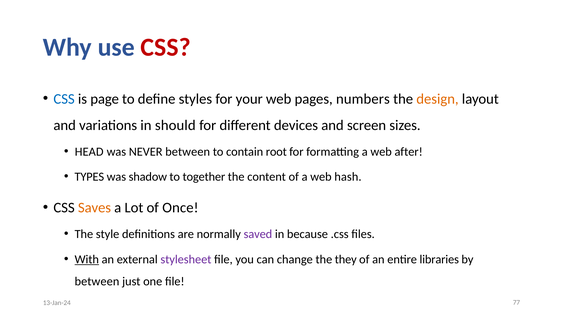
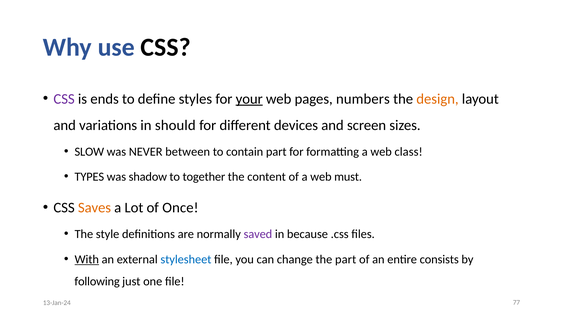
CSS colour: red -> black (166, 47)
CSS colour: blue -> purple (64, 99)
page: page -> ends (105, 99)
your underline: none -> present (249, 99)
HEAD: HEAD -> SLOW (89, 152)
contain root: root -> part (276, 152)
after: after -> class (409, 152)
hash: hash -> must (348, 177)
stylesheet colour: purple -> blue (186, 259)
the they: they -> part (346, 259)
libraries: libraries -> consists (439, 259)
between: between -> following (97, 281)
